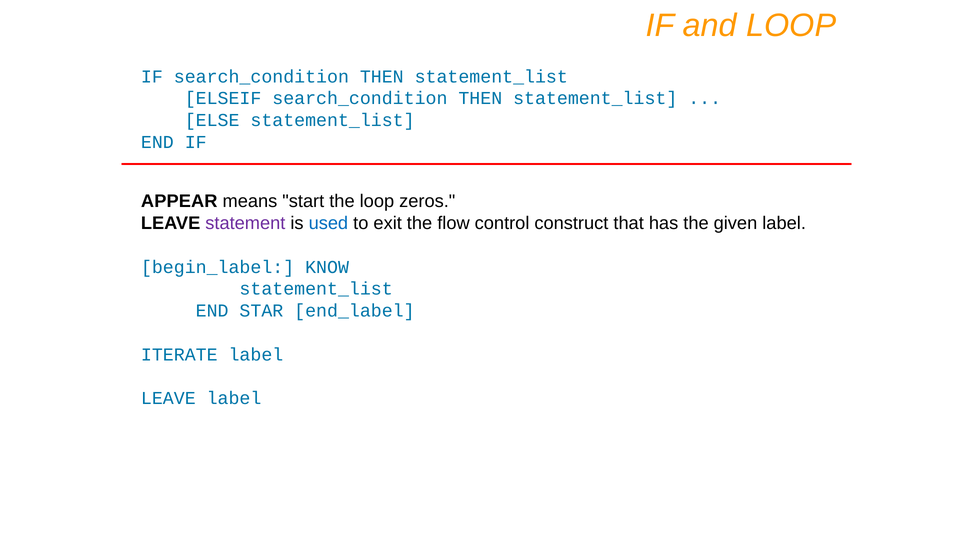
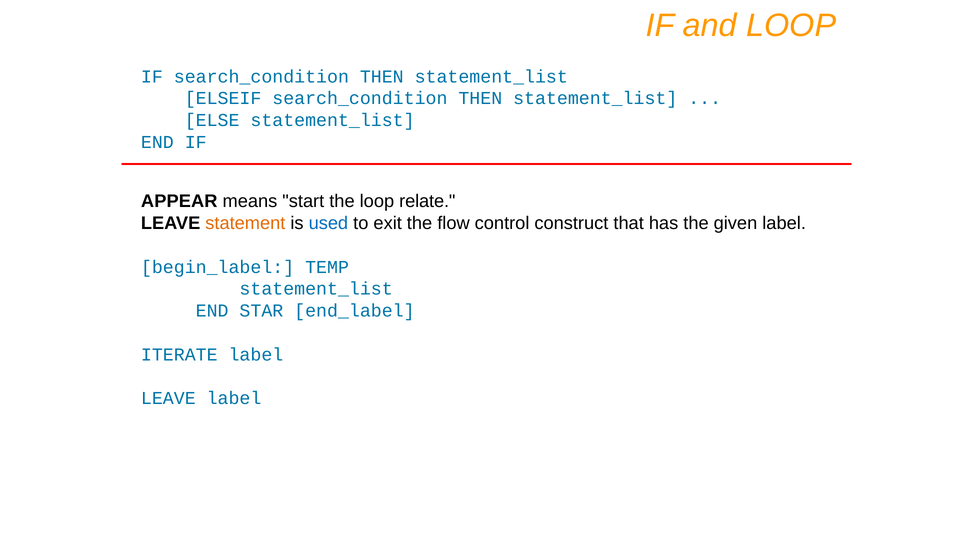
zeros: zeros -> relate (427, 201)
statement colour: purple -> orange (245, 223)
KNOW: KNOW -> TEMP (327, 267)
